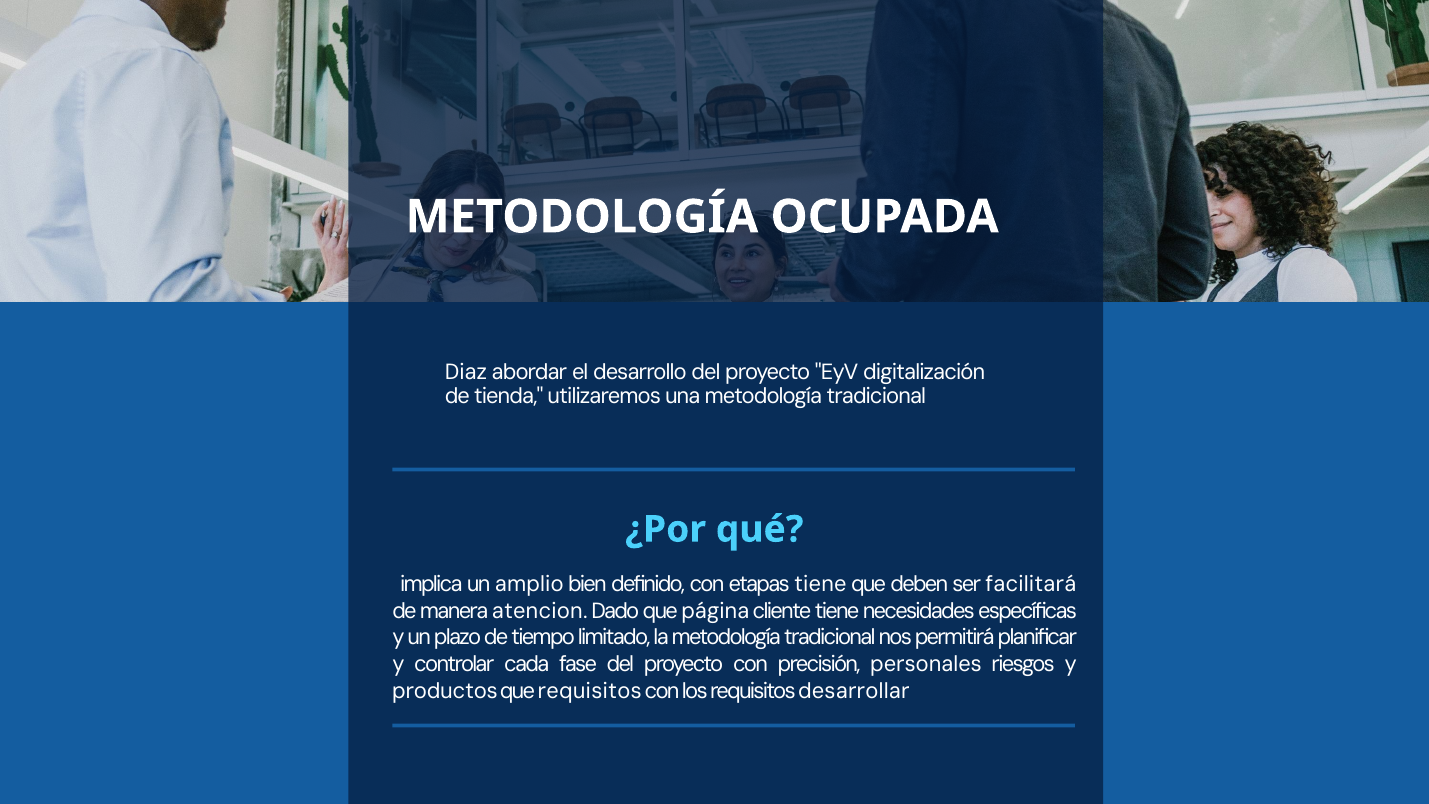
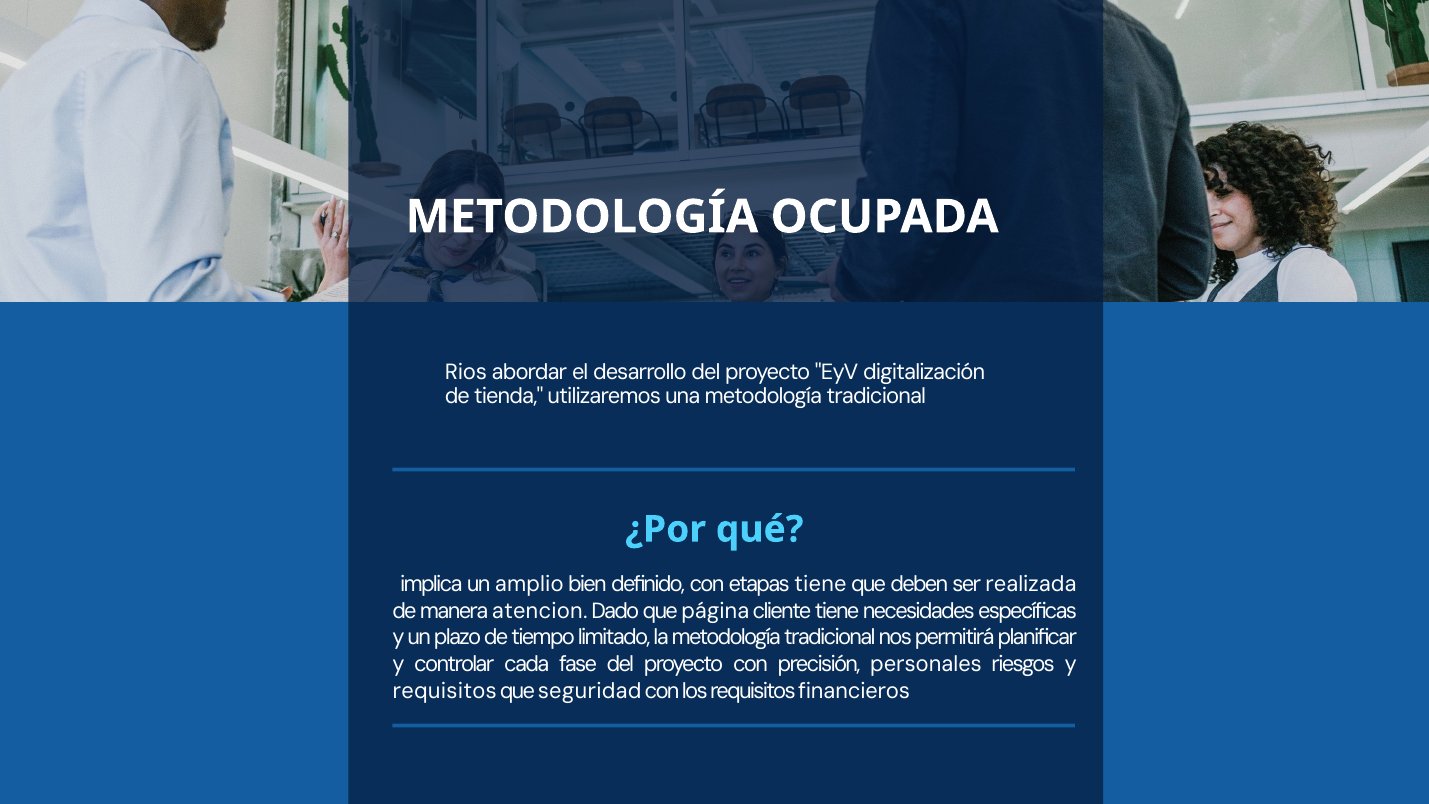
Diaz: Diaz -> Rios (466, 372)
facilitará: facilitará -> realizada (1031, 584)
productos: productos -> requisitos (445, 691)
que requisitos: requisitos -> seguridad (590, 691)
desarrollar: desarrollar -> financieros (854, 691)
